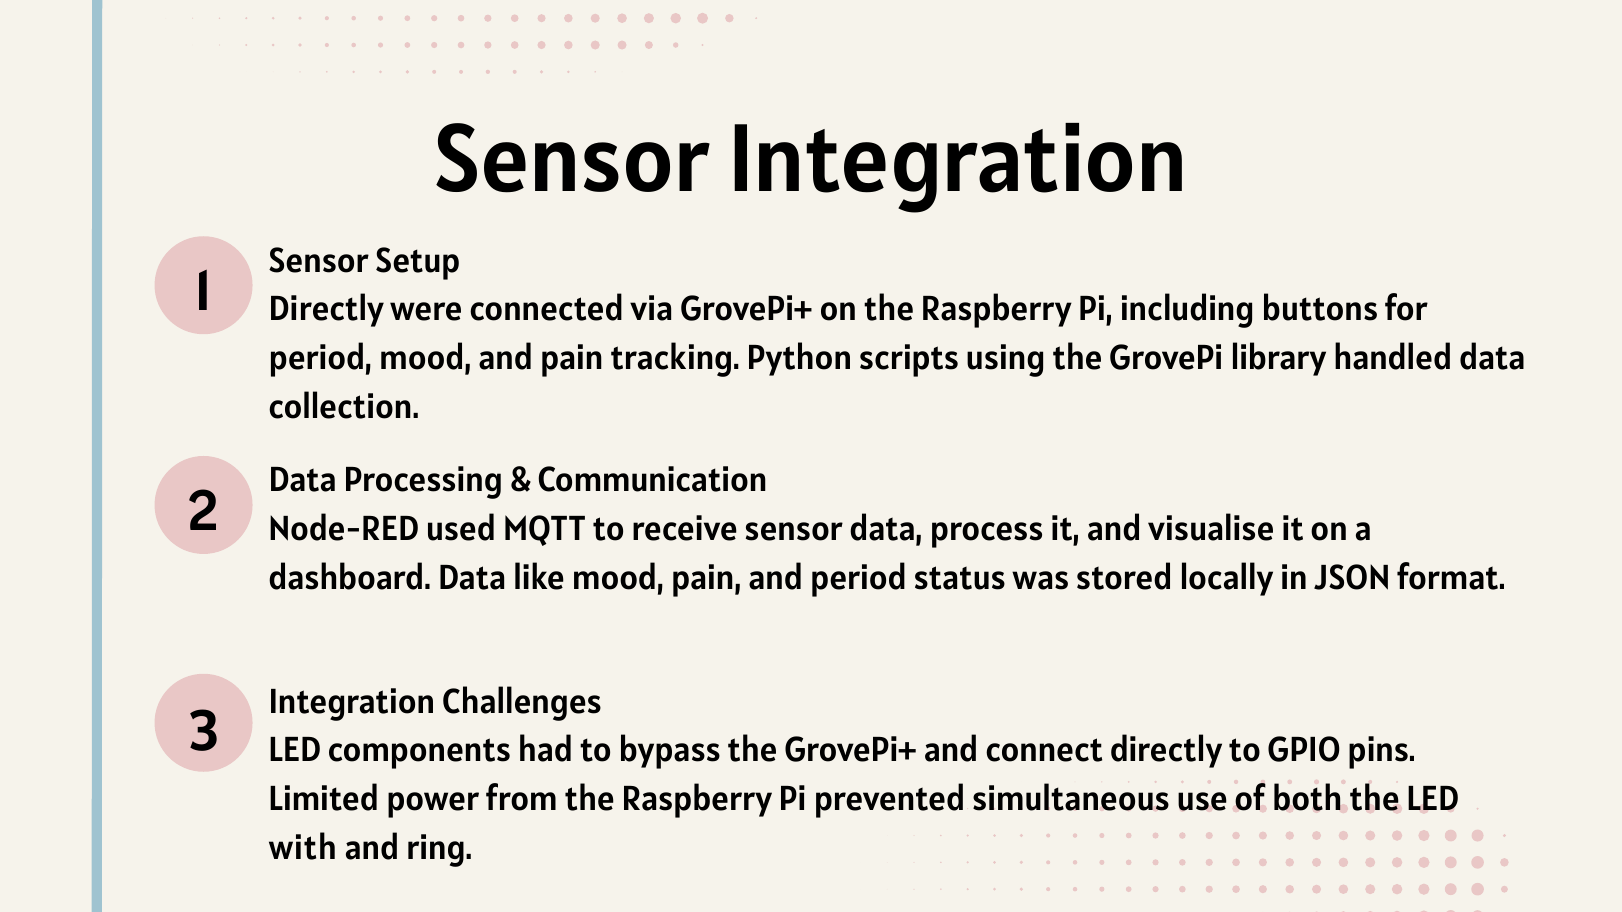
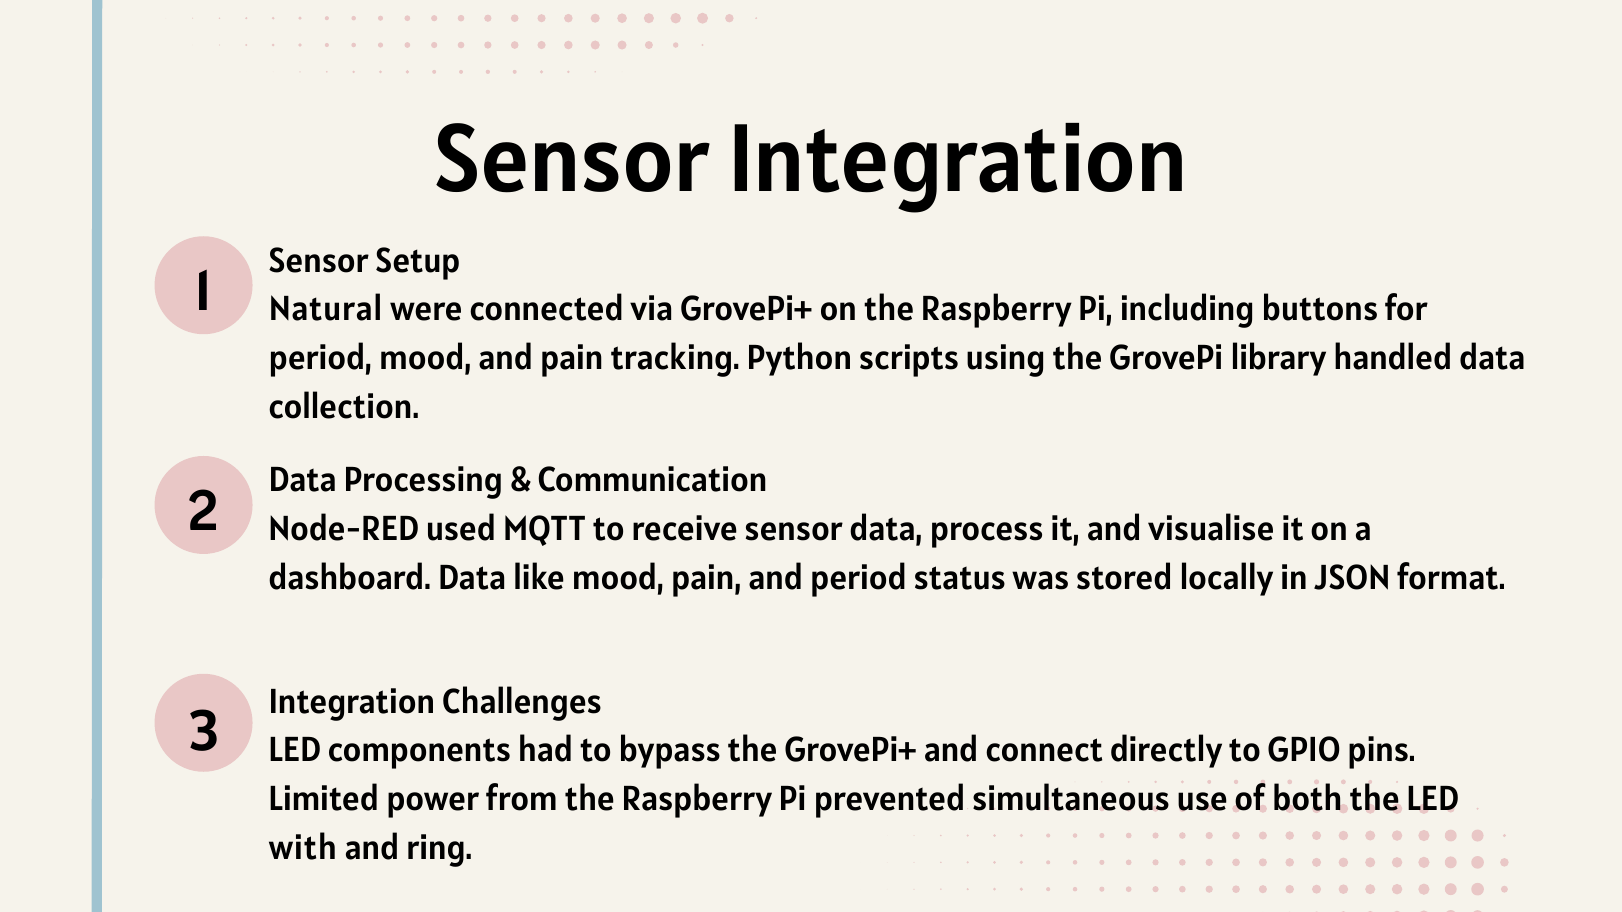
Directly: Directly -> Natural (326, 309)
